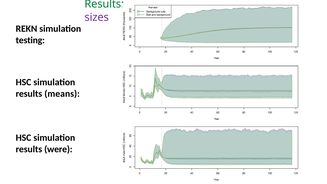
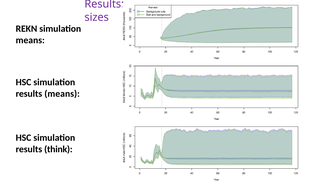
Results colour: green -> purple (104, 4)
testing: testing -> means (30, 40)
were: were -> think (58, 149)
